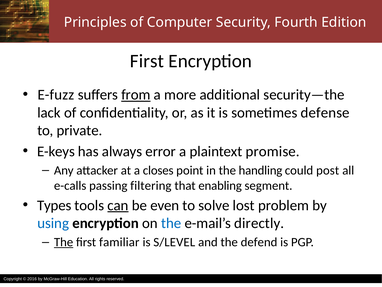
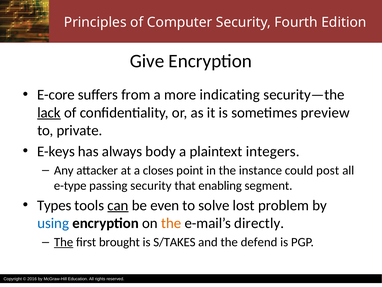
First: First -> Give (147, 61)
E-fuzz: E-fuzz -> E-core (56, 95)
from underline: present -> none (136, 95)
additional: additional -> indicating (230, 95)
lack underline: none -> present (49, 112)
defense: defense -> preview (325, 112)
error: error -> body (161, 151)
promise: promise -> integers (273, 151)
handling: handling -> instance (260, 170)
e-calls: e-calls -> e-type (70, 185)
passing filtering: filtering -> security (151, 185)
the colour: blue -> orange (171, 223)
familiar: familiar -> brought (119, 242)
S/LEVEL: S/LEVEL -> S/TAKES (174, 242)
